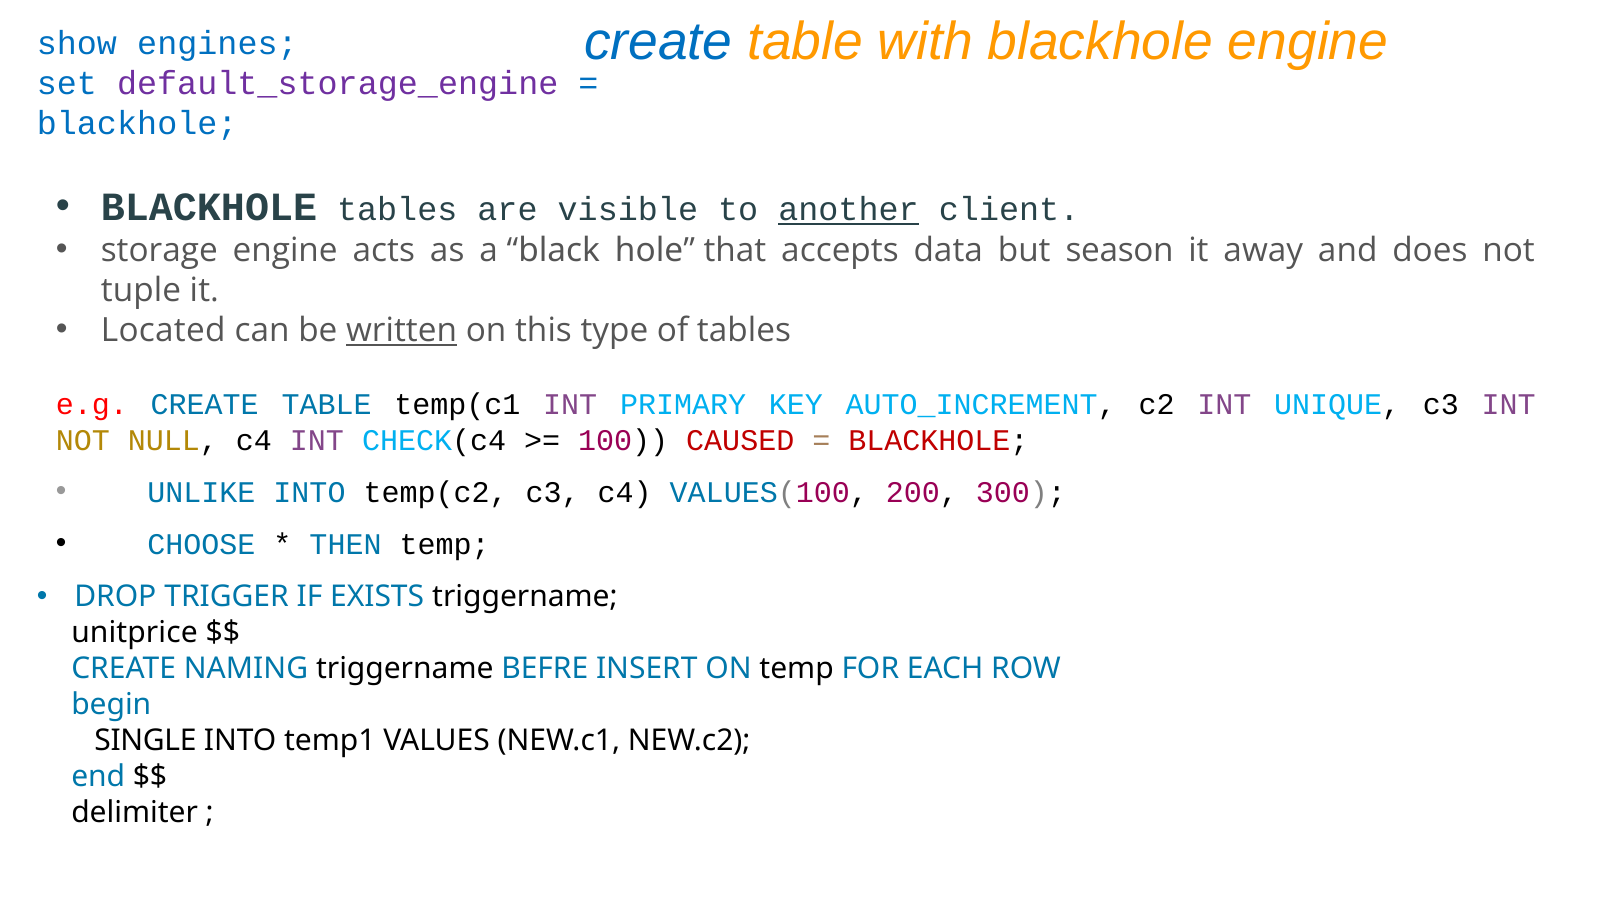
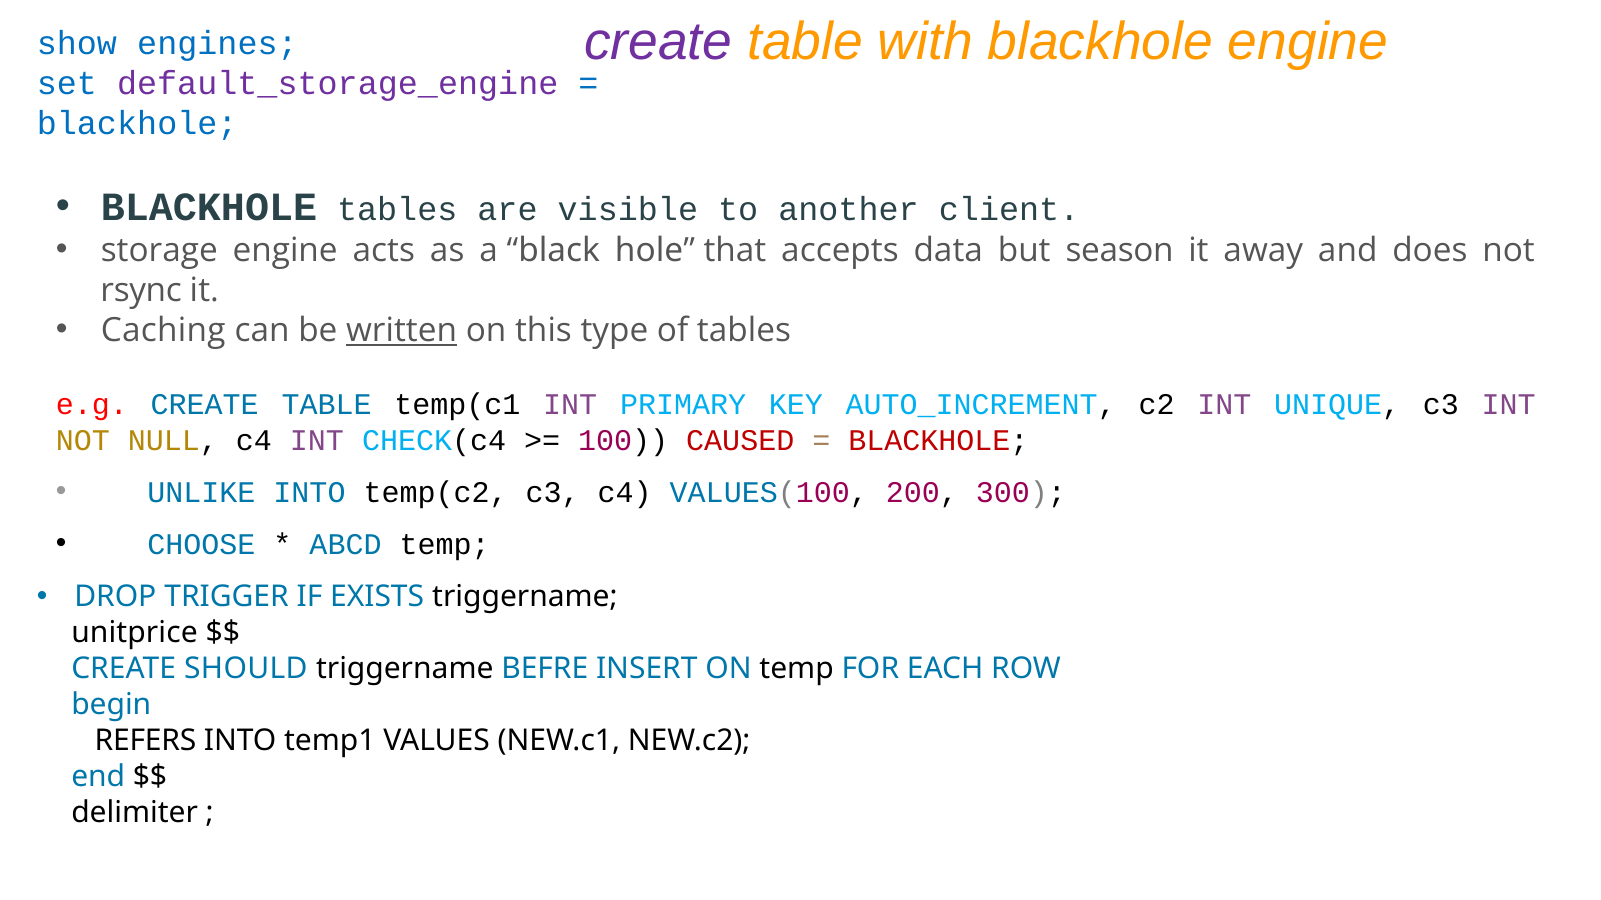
create colour: blue -> purple (658, 42)
another underline: present -> none (848, 209)
tuple: tuple -> rsync (141, 291)
Located: Located -> Caching (163, 331)
THEN: THEN -> ABCD (346, 545)
NAMING: NAMING -> SHOULD (246, 669)
SINGLE: SINGLE -> REFERS (145, 741)
